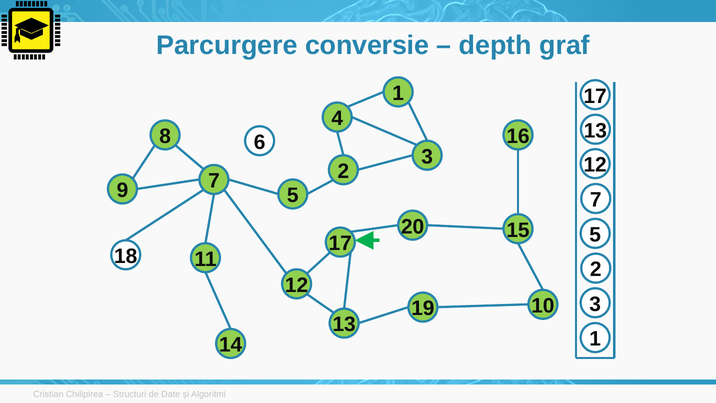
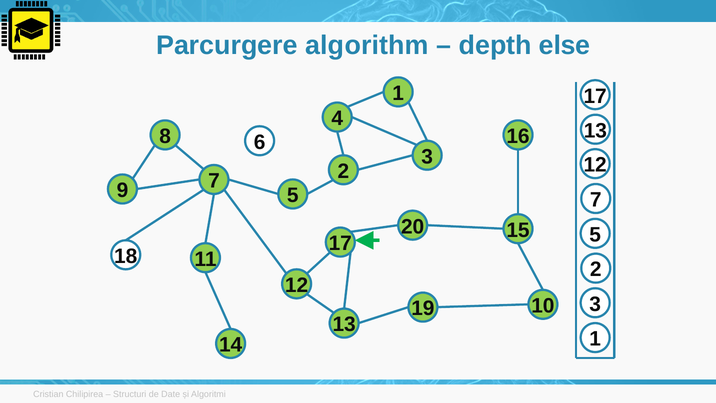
conversie: conversie -> algorithm (367, 46)
graf: graf -> else (565, 46)
